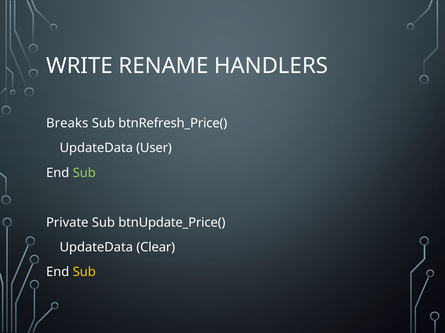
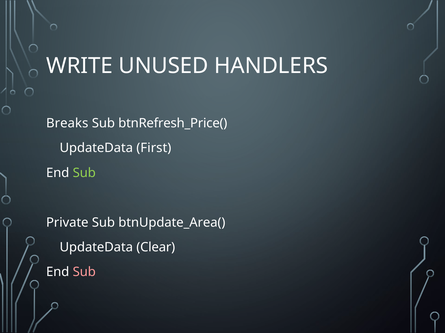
RENAME: RENAME -> UNUSED (164, 66)
User: User -> First (154, 148)
btnUpdate_Price(: btnUpdate_Price( -> btnUpdate_Area( (172, 223)
Sub colour: yellow -> pink (84, 273)
